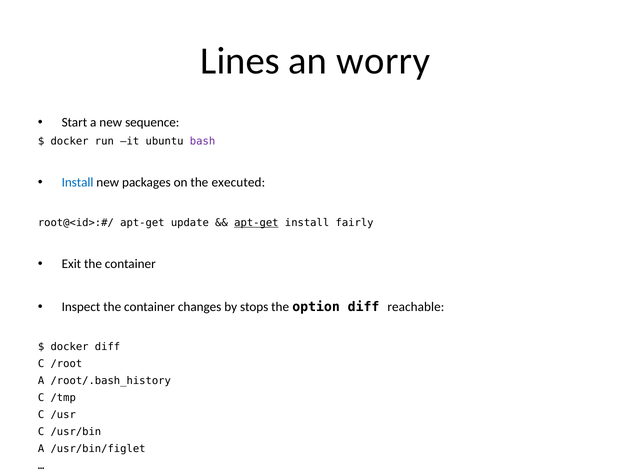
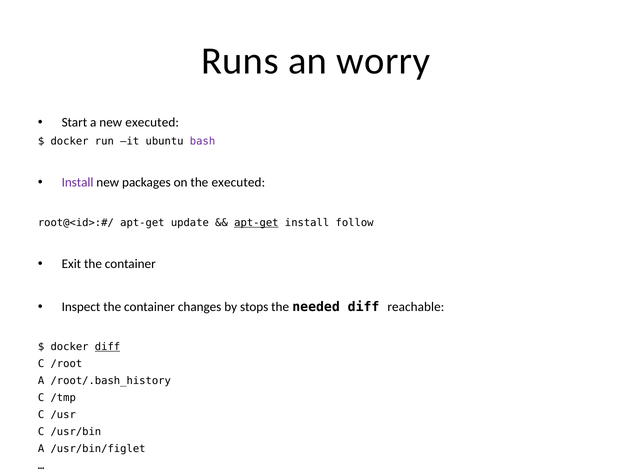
Lines: Lines -> Runs (240, 61)
new sequence: sequence -> executed (152, 123)
Install colour: blue -> purple (78, 183)
fairly: fairly -> follow (355, 223)
option: option -> needed (316, 307)
diff underline: none -> present (108, 347)
